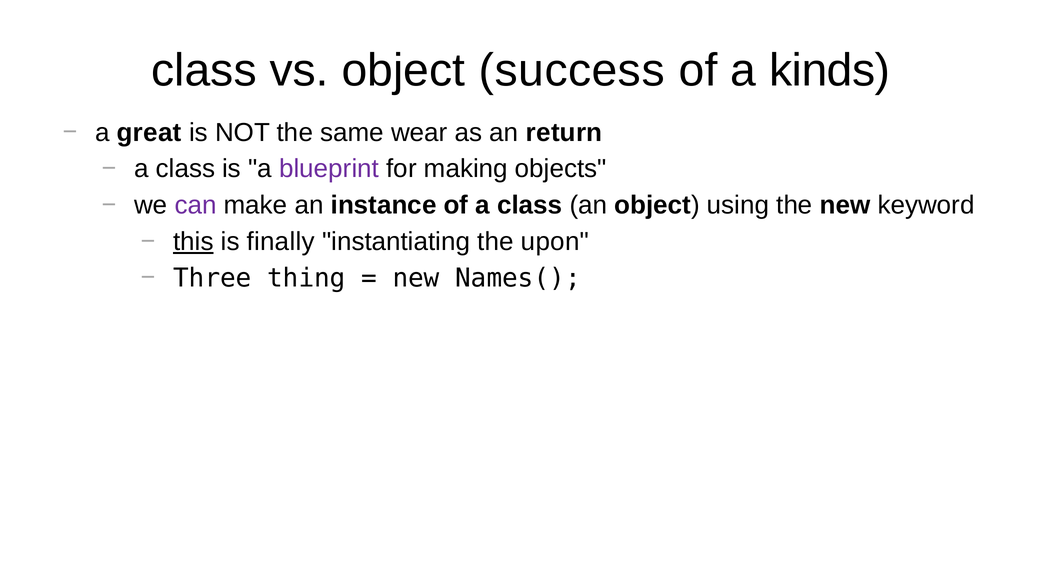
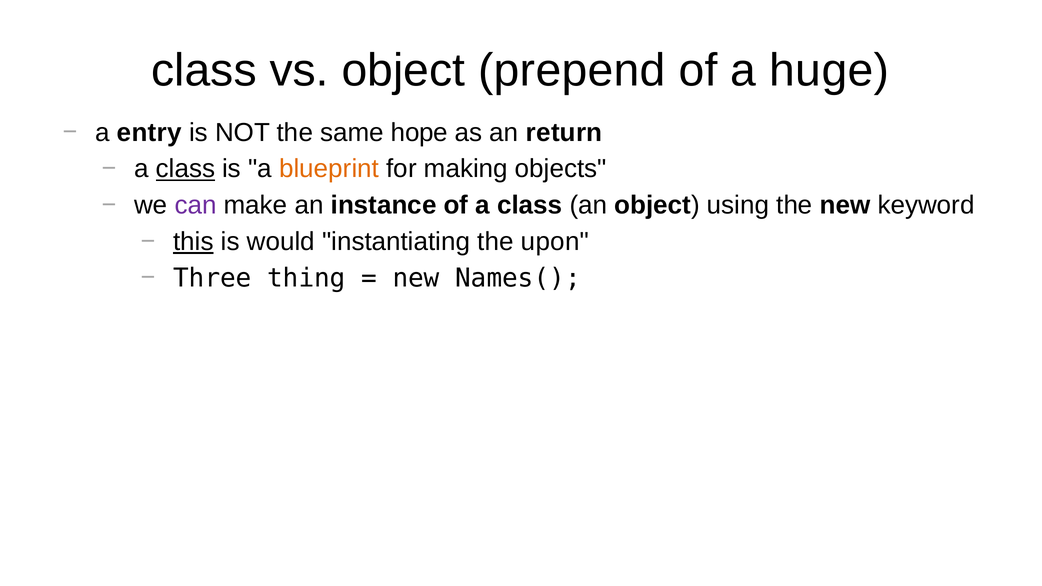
success: success -> prepend (572, 70)
kinds: kinds -> huge (829, 70)
great: great -> entry (149, 132)
wear: wear -> hope (419, 132)
class underline: none -> present (185, 169)
blueprint colour: purple -> orange (329, 169)
finally: finally -> would (281, 242)
